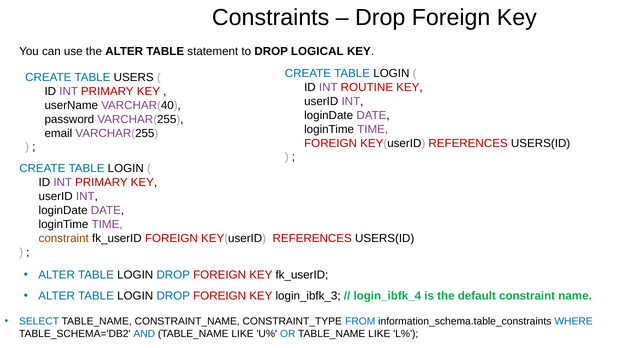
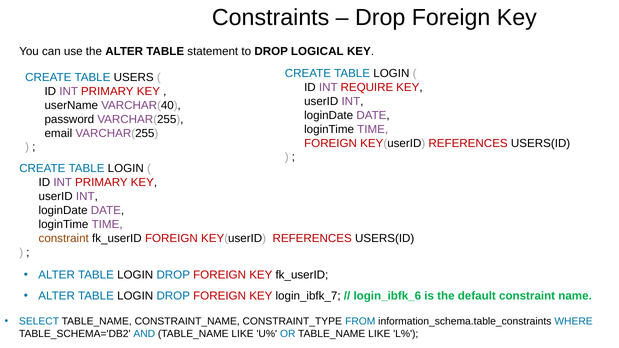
ROUTINE: ROUTINE -> REQUIRE (367, 88)
login_ibfk_3: login_ibfk_3 -> login_ibfk_7 (308, 296)
login_ibfk_4: login_ibfk_4 -> login_ibfk_6 (387, 296)
